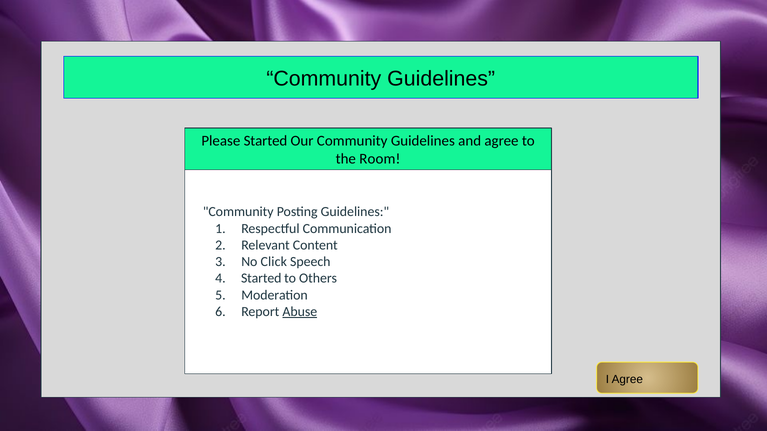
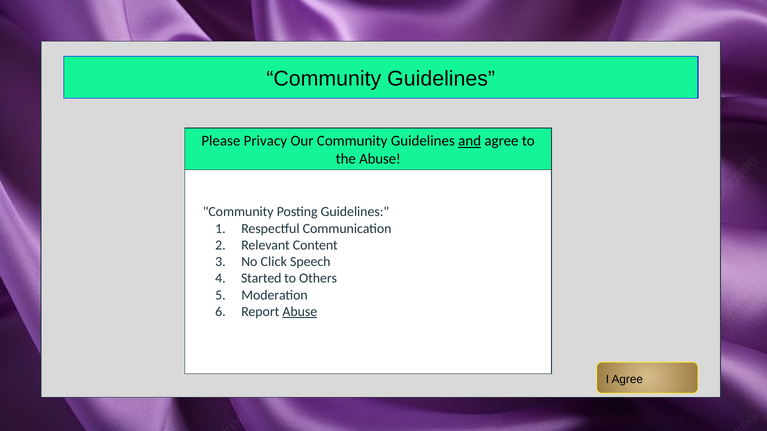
Please Started: Started -> Privacy (265, 141)
and underline: none -> present (470, 141)
the Room: Room -> Abuse (380, 159)
